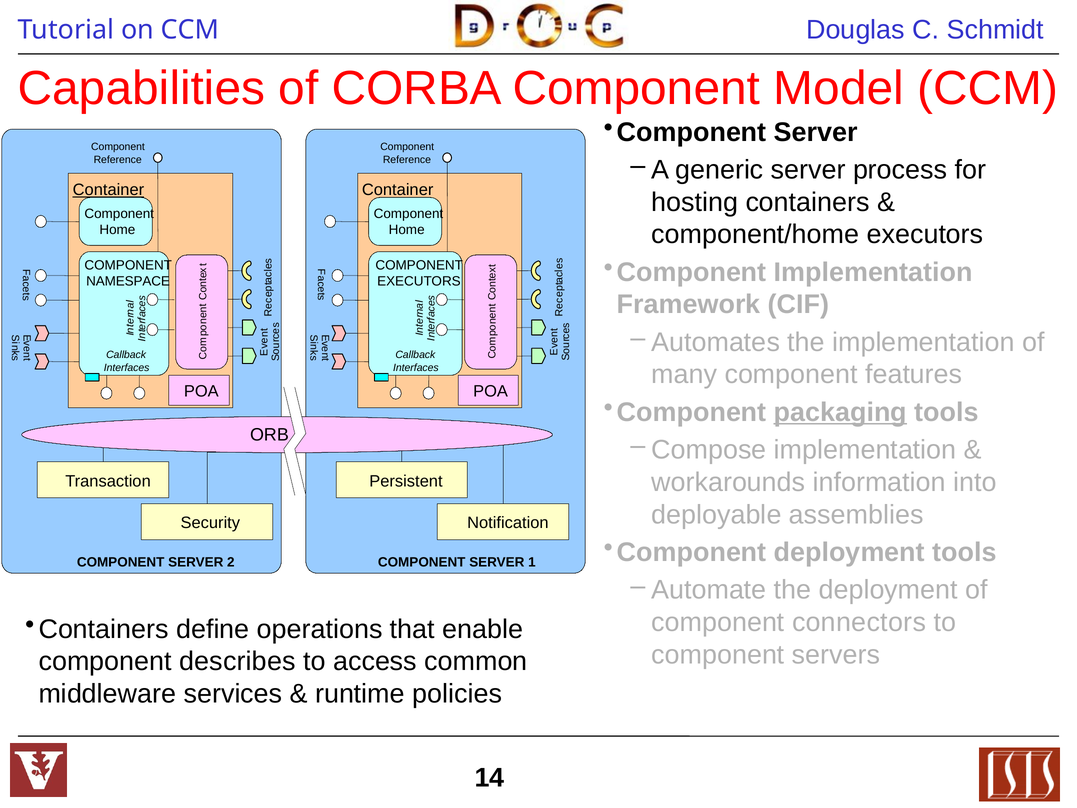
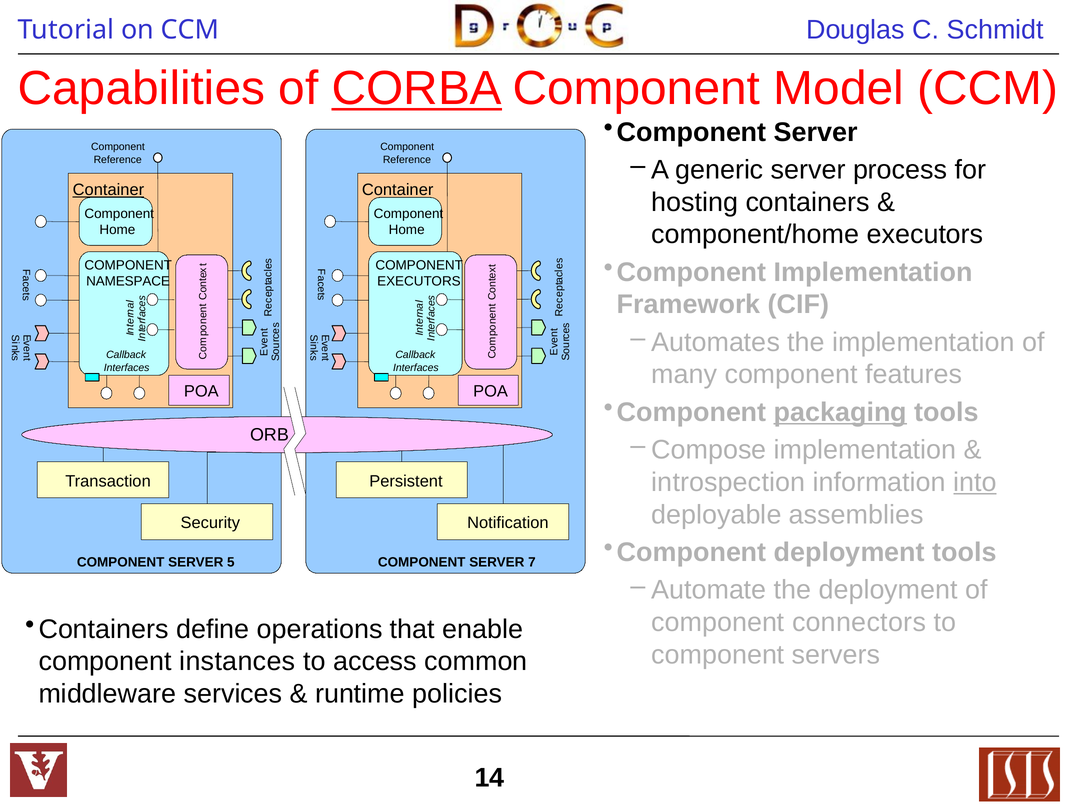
CORBA underline: none -> present (417, 89)
workarounds: workarounds -> introspection (728, 482)
into underline: none -> present (975, 482)
2: 2 -> 5 (231, 562)
1: 1 -> 7 (532, 562)
describes: describes -> instances (237, 661)
